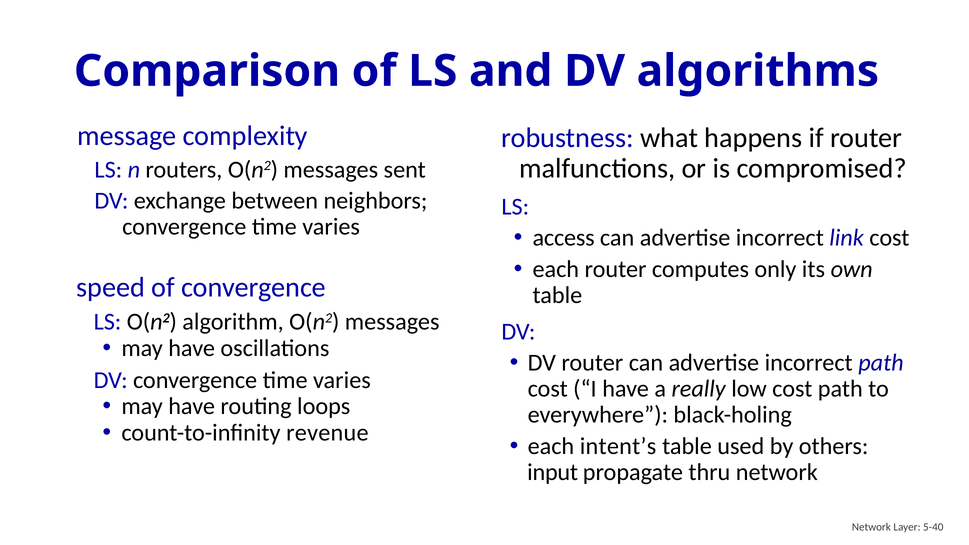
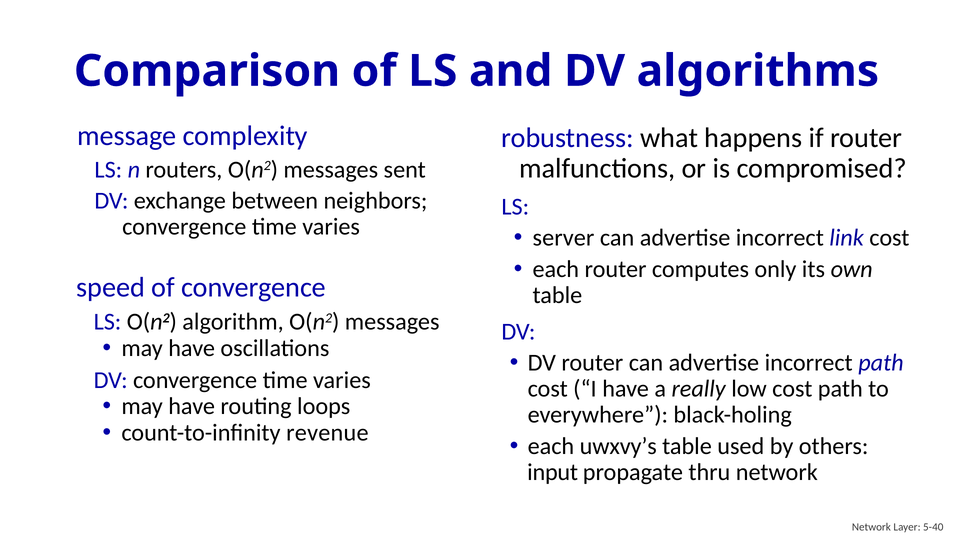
access: access -> server (563, 238)
intent’s: intent’s -> uwxvy’s (618, 446)
